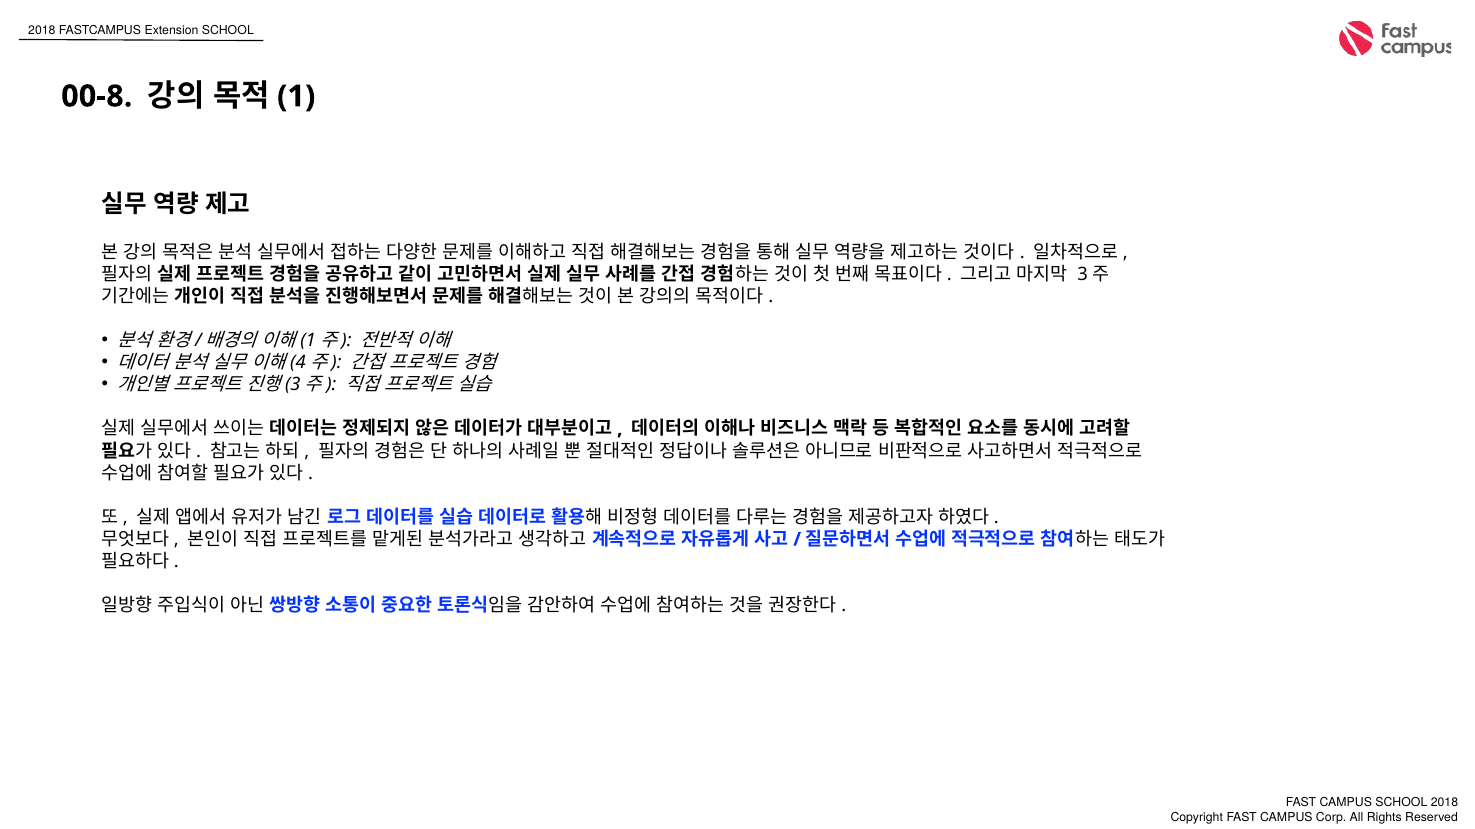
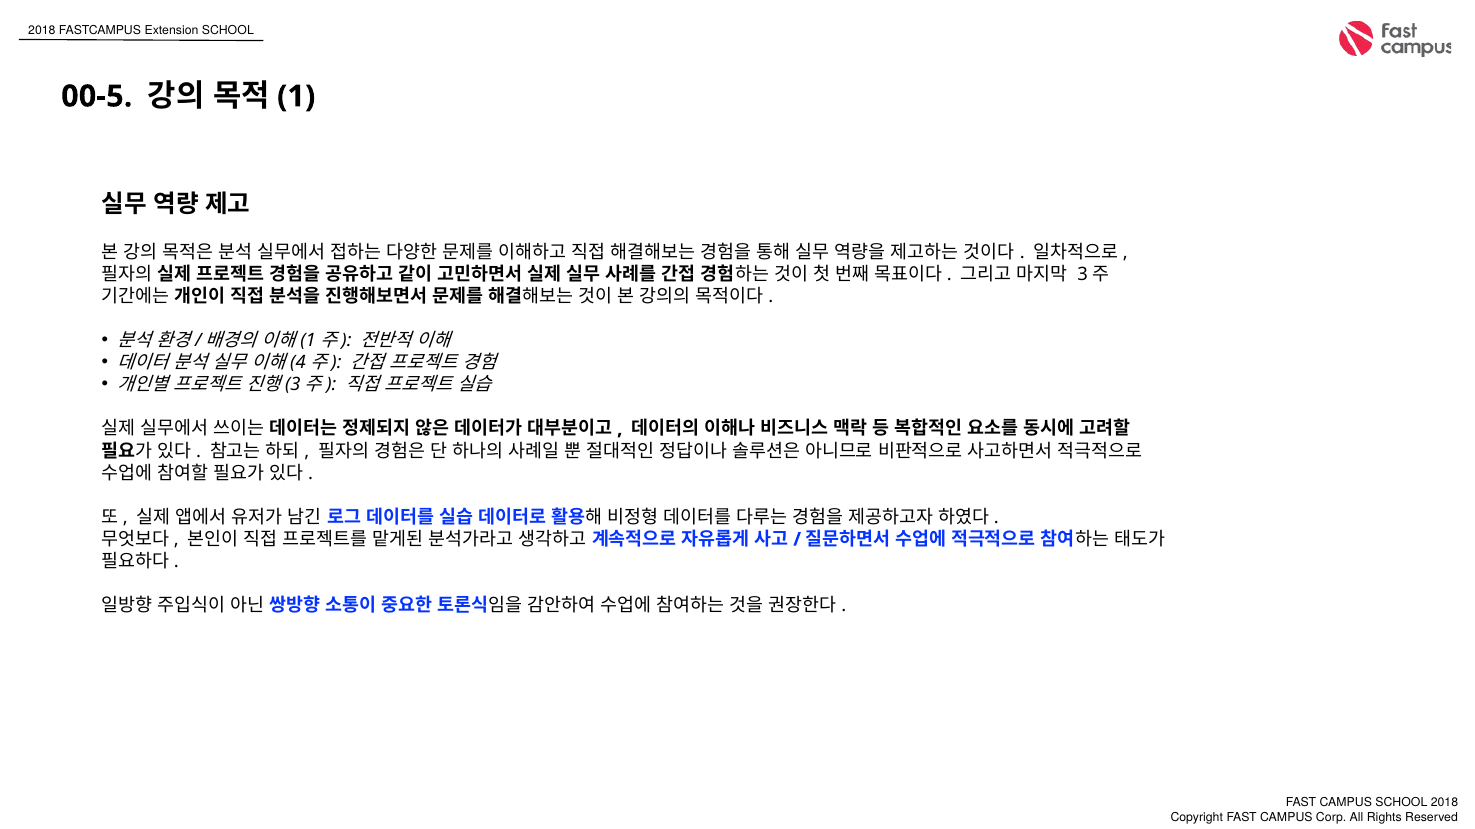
00-8: 00-8 -> 00-5 (97, 96)
